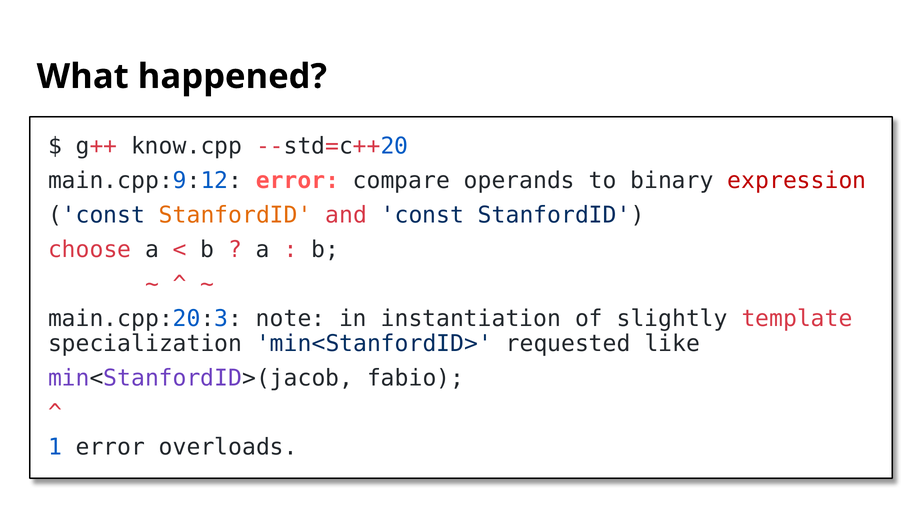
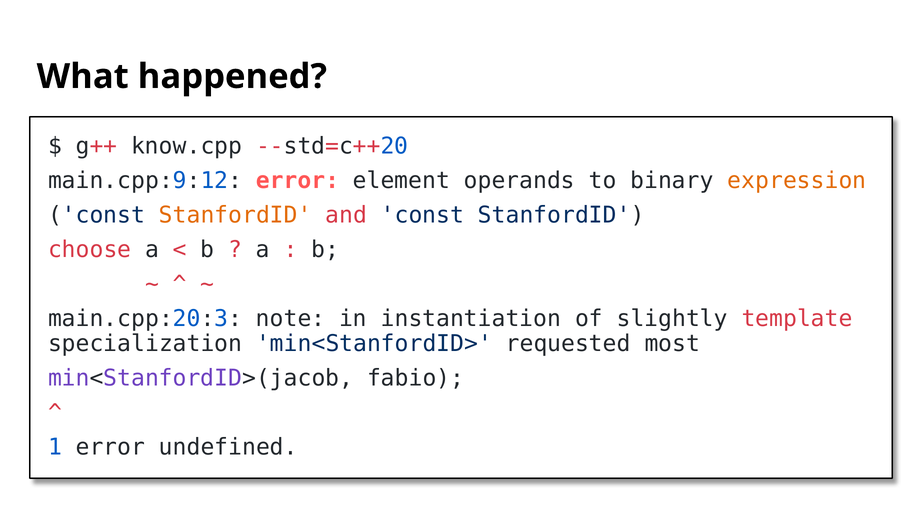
compare: compare -> element (401, 181)
expression colour: red -> orange (797, 181)
like: like -> most (672, 344)
overloads: overloads -> undefined (228, 447)
